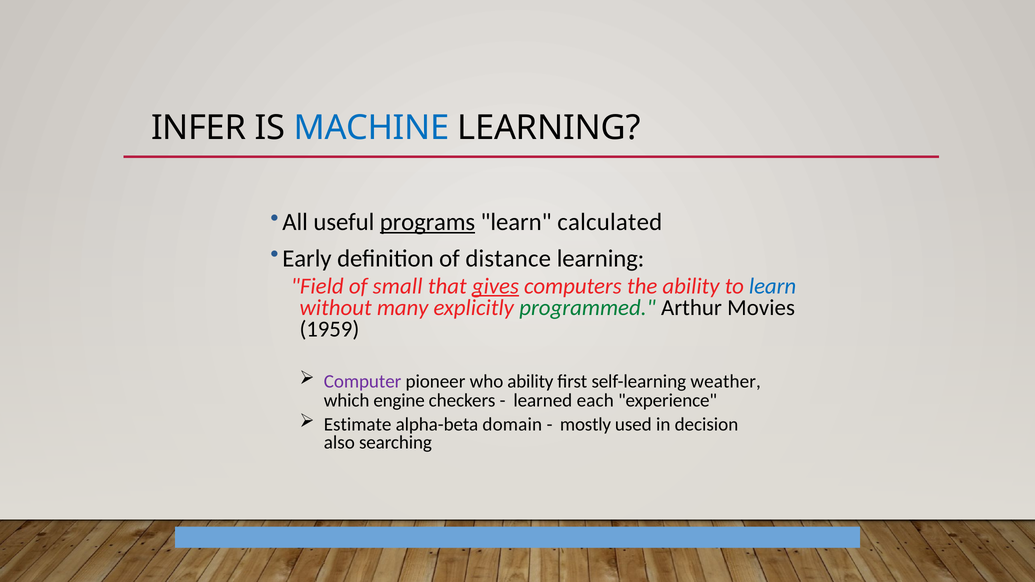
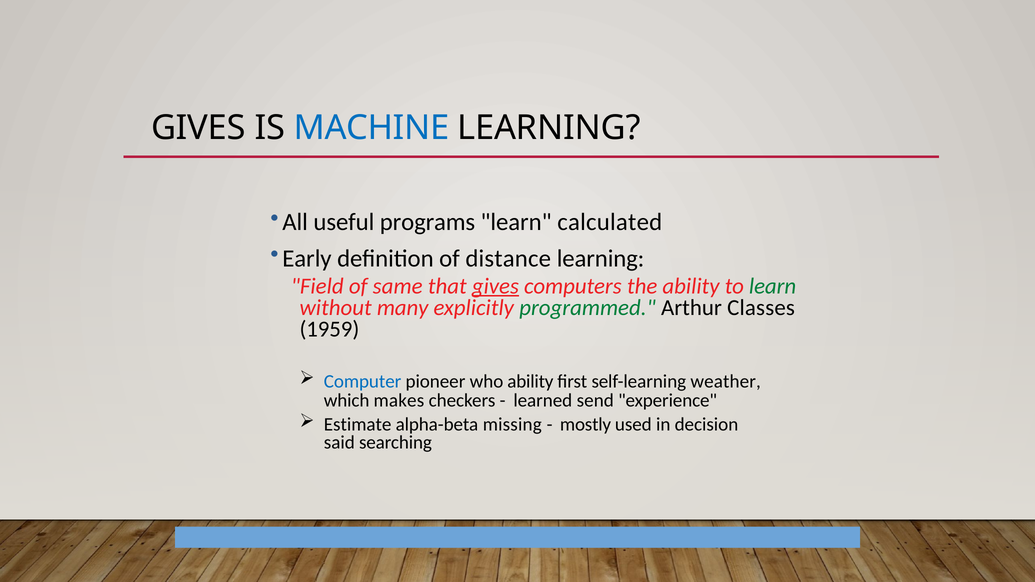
INFER: INFER -> GIVES (198, 128)
programs underline: present -> none (428, 222)
small: small -> same (398, 286)
learn colour: blue -> green (773, 286)
Movies: Movies -> Classes (761, 308)
Computer colour: purple -> blue (363, 381)
engine: engine -> makes (399, 400)
each: each -> send (595, 400)
domain: domain -> missing (512, 424)
also: also -> said (339, 442)
